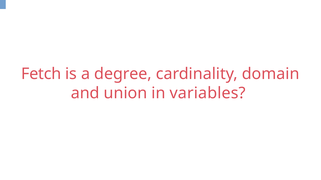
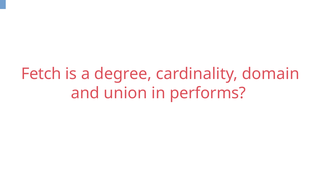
variables: variables -> performs (208, 93)
